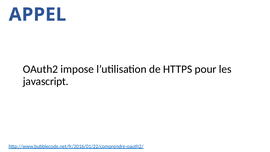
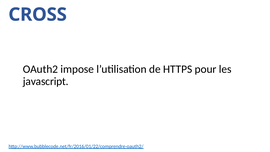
APPEL: APPEL -> CROSS (38, 15)
